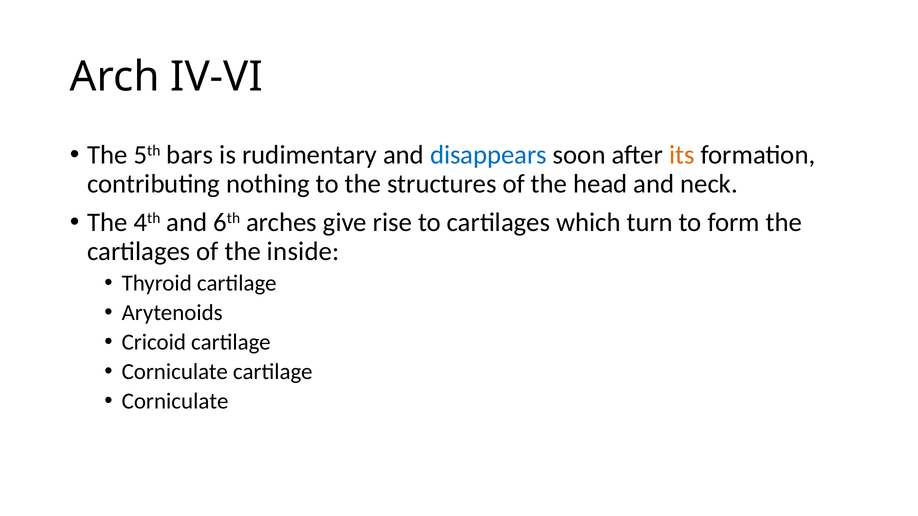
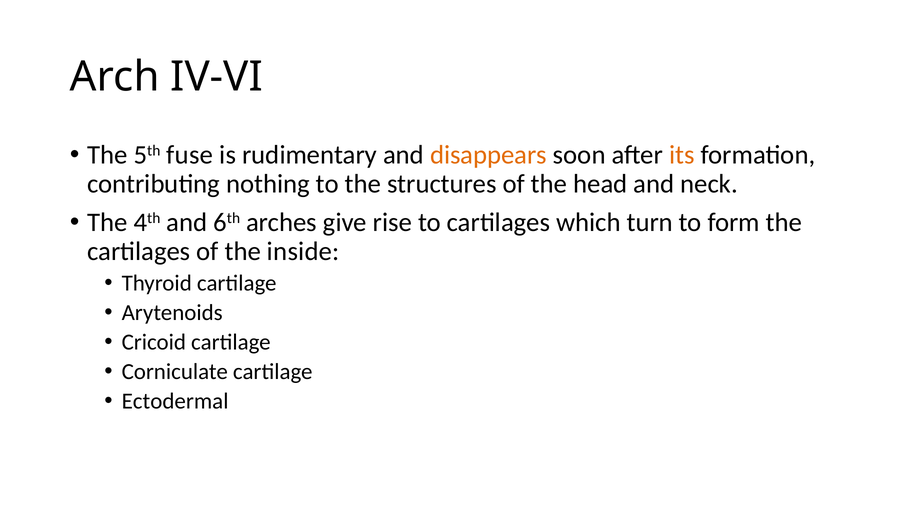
bars: bars -> fuse (190, 155)
disappears colour: blue -> orange (488, 155)
Corniculate: Corniculate -> Ectodermal (175, 401)
